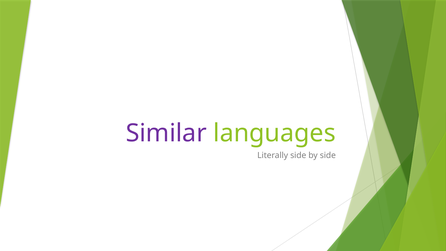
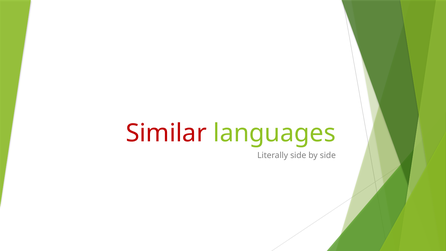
Similar colour: purple -> red (166, 133)
